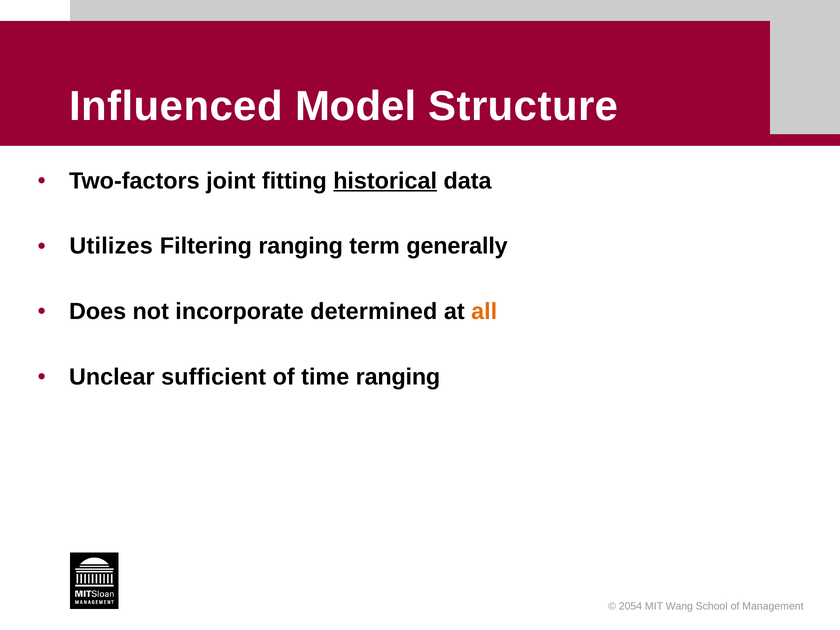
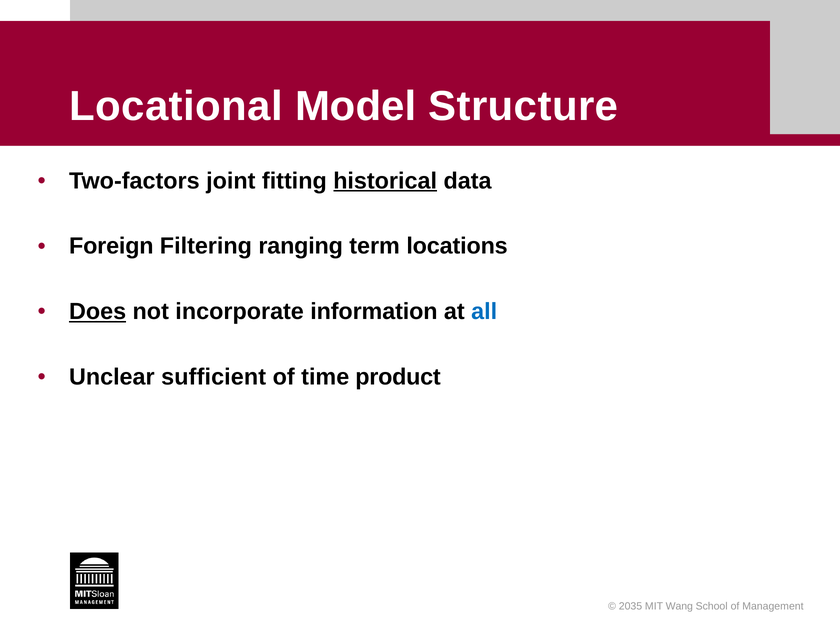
Influenced: Influenced -> Locational (176, 107)
Utilizes: Utilizes -> Foreign (111, 246)
generally: generally -> locations (457, 246)
Does underline: none -> present (98, 312)
determined: determined -> information (374, 312)
all colour: orange -> blue (484, 312)
time ranging: ranging -> product (398, 377)
2054: 2054 -> 2035 (630, 606)
